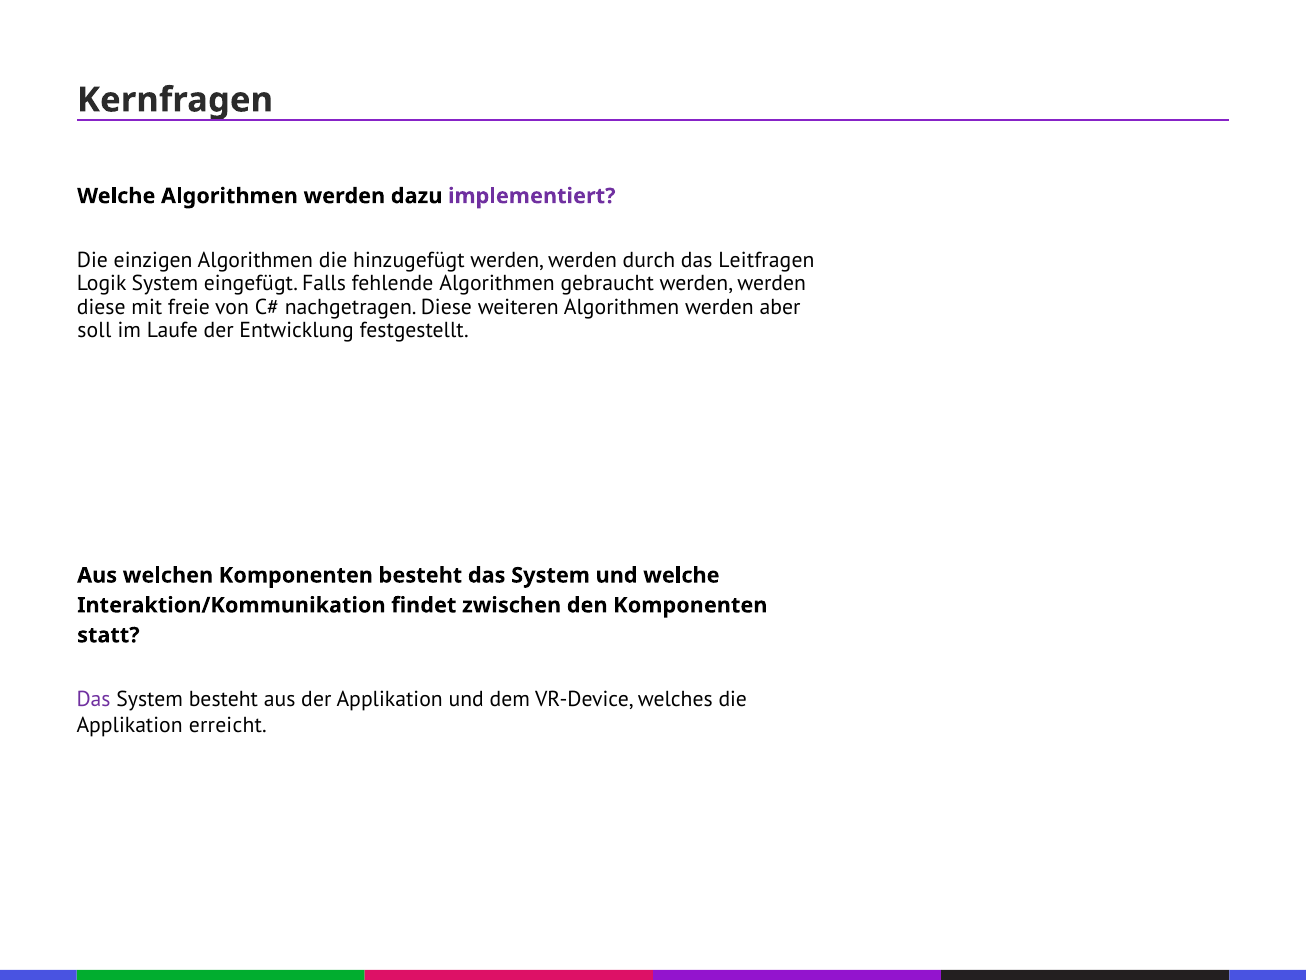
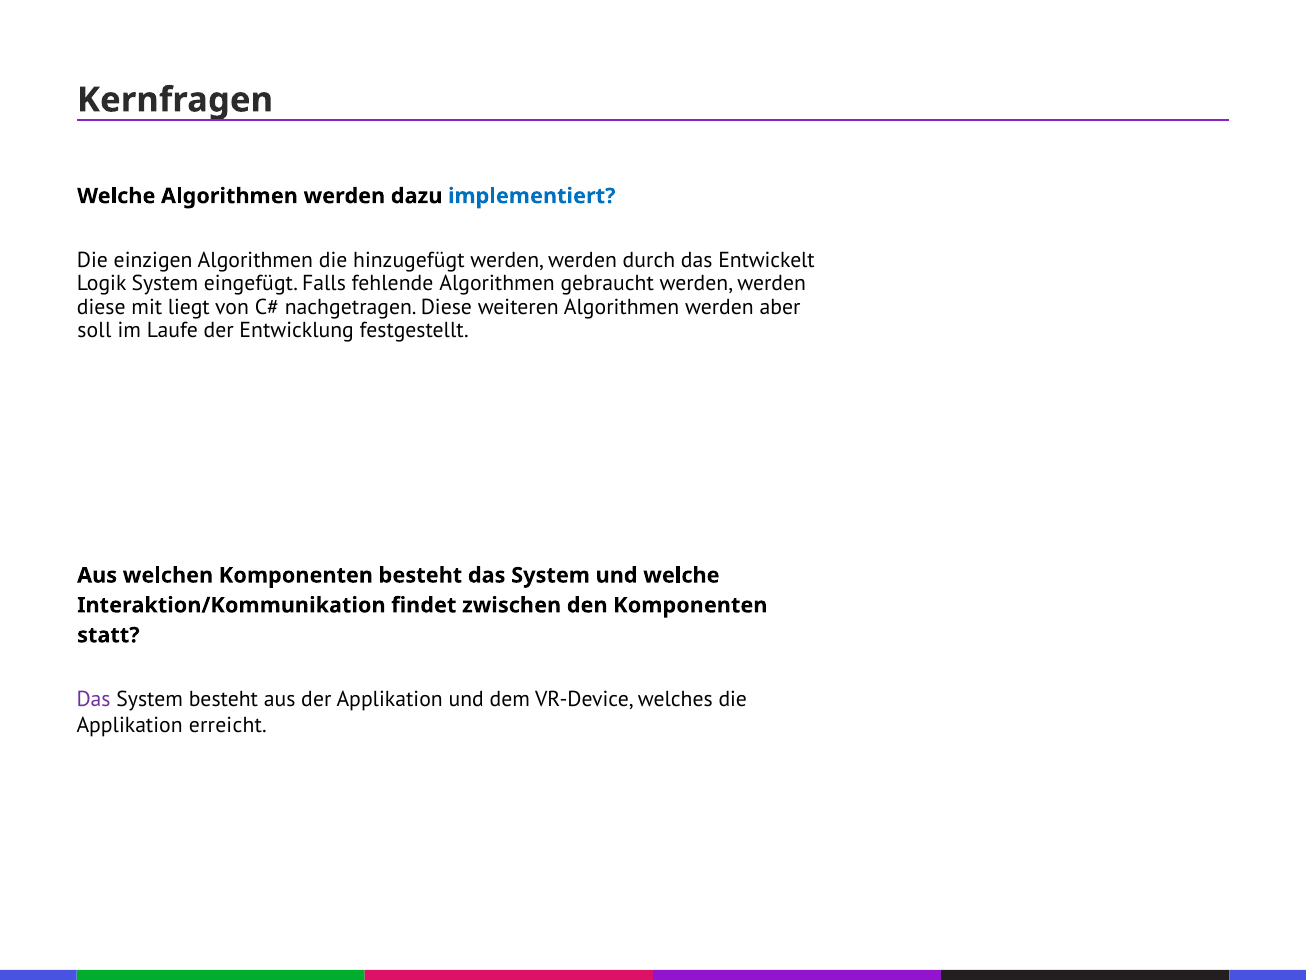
implementiert colour: purple -> blue (532, 196)
Leitfragen: Leitfragen -> Entwickelt (767, 260)
freie: freie -> liegt (189, 307)
